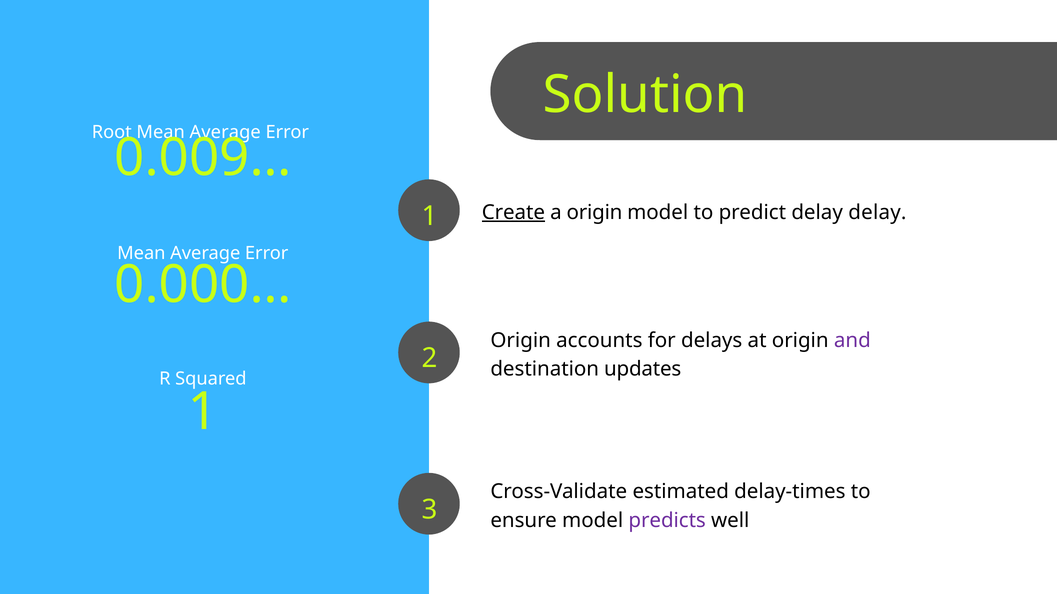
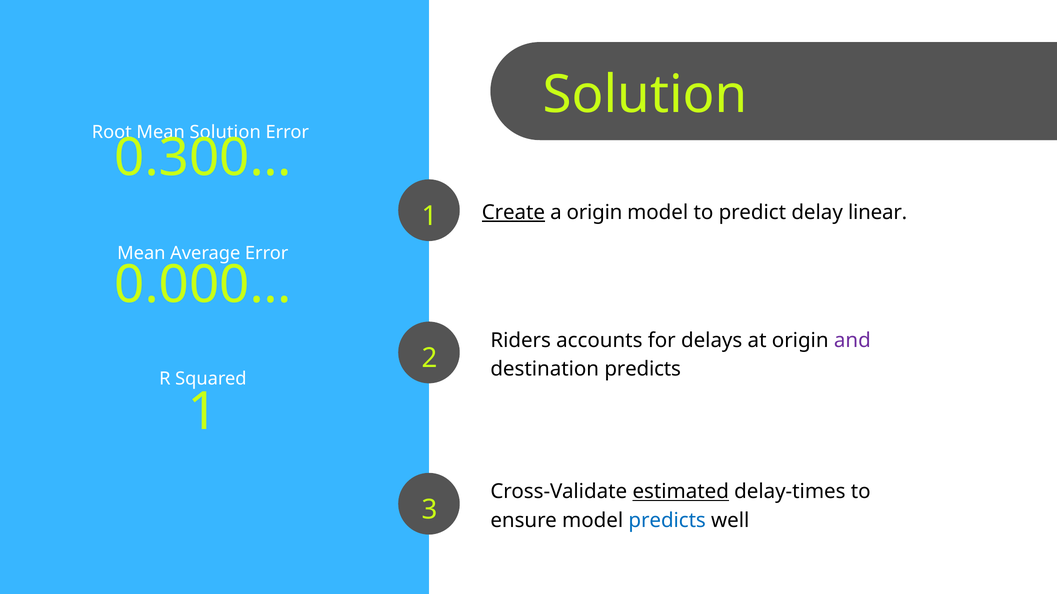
Root Mean Average: Average -> Solution (225, 132)
0.009…: 0.009… -> 0.300… (203, 158)
delay delay: delay -> linear (878, 213)
Origin: Origin -> Riders (521, 341)
destination updates: updates -> predicts (643, 369)
estimated underline: none -> present (681, 492)
predicts colour: purple -> blue (667, 521)
